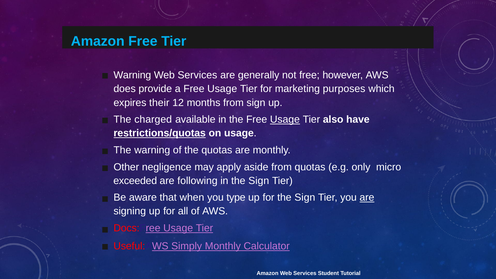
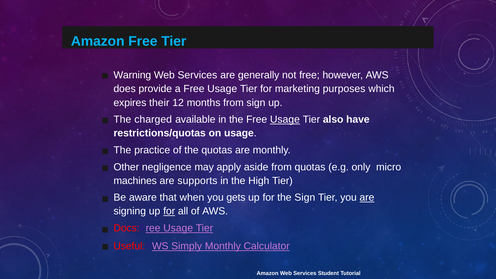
restrictions/quotas underline: present -> none (160, 133)
The warning: warning -> practice (152, 150)
exceeded: exceeded -> machines (135, 181)
following: following -> supports (197, 181)
in the Sign: Sign -> High (259, 181)
type: type -> gets (236, 198)
for underline: none -> present (169, 211)
